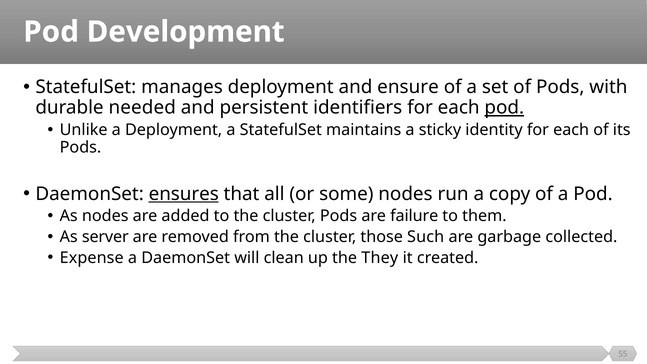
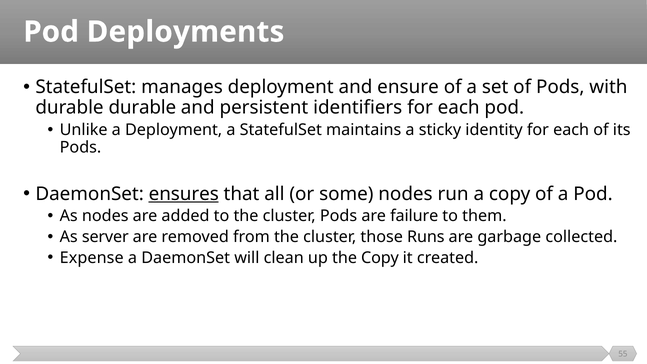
Development: Development -> Deployments (186, 32)
durable needed: needed -> durable (142, 108)
pod underline: present -> none (504, 108)
Such: Such -> Runs (426, 237)
the They: They -> Copy (380, 258)
